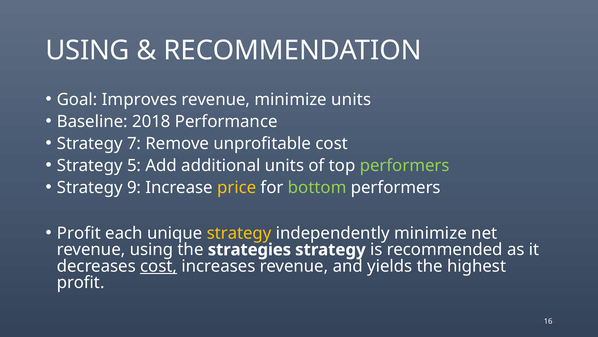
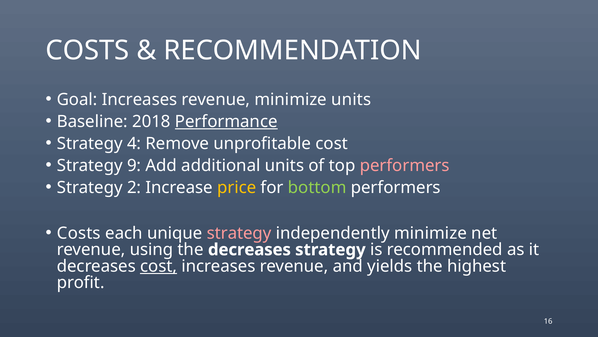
USING: USING -> COSTS (87, 50)
Goal Improves: Improves -> Increases (140, 99)
Performance underline: none -> present (226, 121)
7: 7 -> 4 (134, 143)
5: 5 -> 9 (134, 165)
performers colour: light green -> pink (405, 165)
9: 9 -> 2 (134, 187)
Profit: Profit -> Costs (79, 233)
strategy colour: yellow -> pink (239, 233)
the strategies: strategies -> decreases (249, 249)
